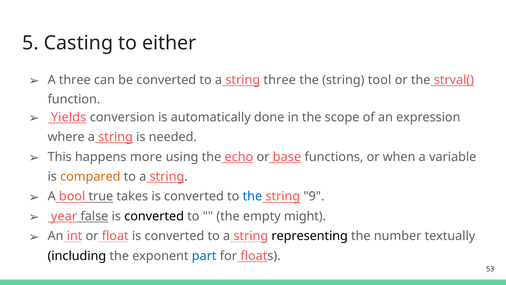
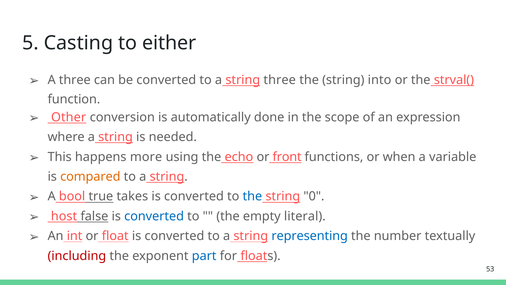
tool: tool -> into (380, 80)
Yields: Yields -> Other (69, 117)
base: base -> front (287, 157)
9: 9 -> 0 (314, 196)
year: year -> host (64, 216)
converted colour: black -> blue (154, 216)
might: might -> literal (305, 216)
representing colour: black -> blue (310, 236)
including colour: black -> red (77, 256)
